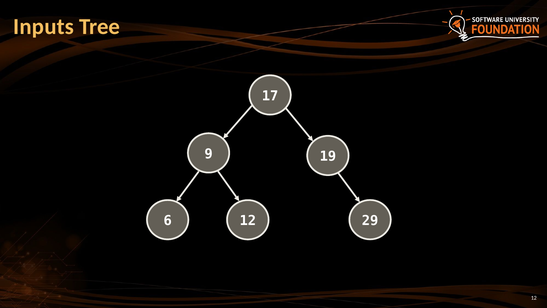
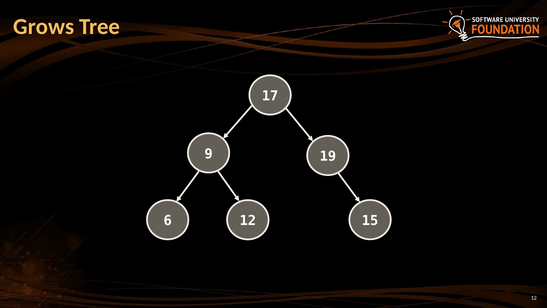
Inputs: Inputs -> Grows (44, 27)
29: 29 -> 15 (370, 220)
